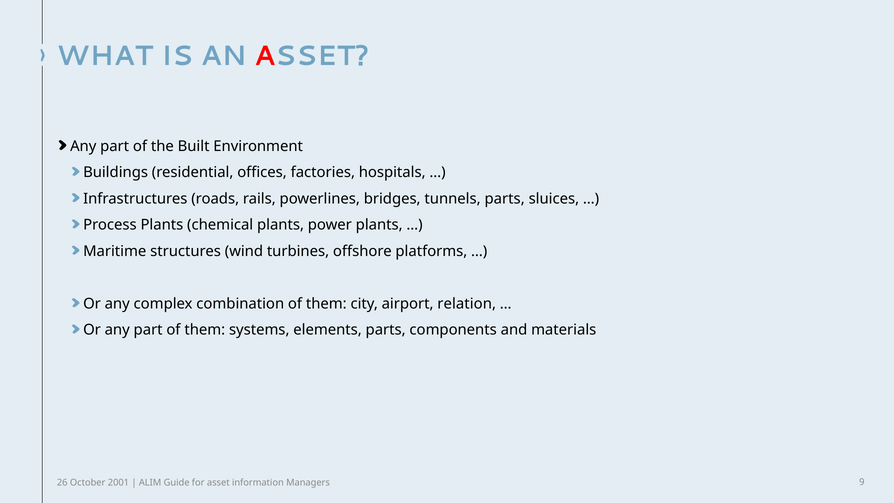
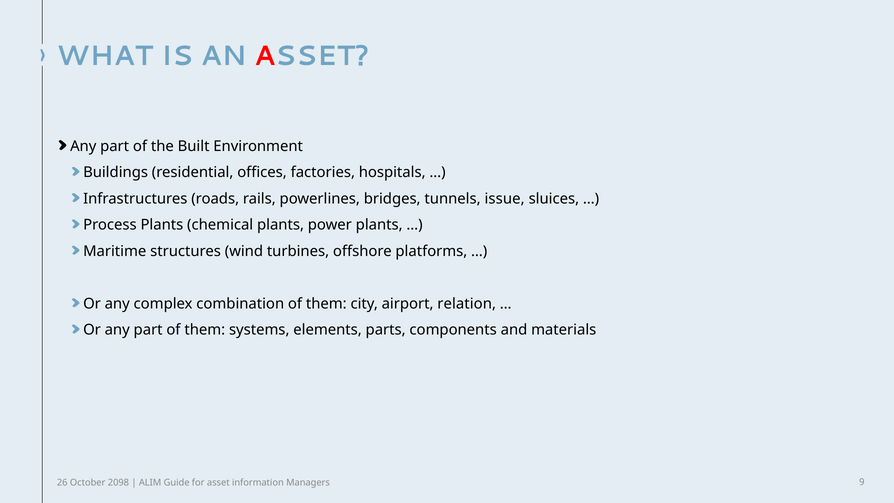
tunnels parts: parts -> issue (505, 199)
2001: 2001 -> 2098 (118, 483)
